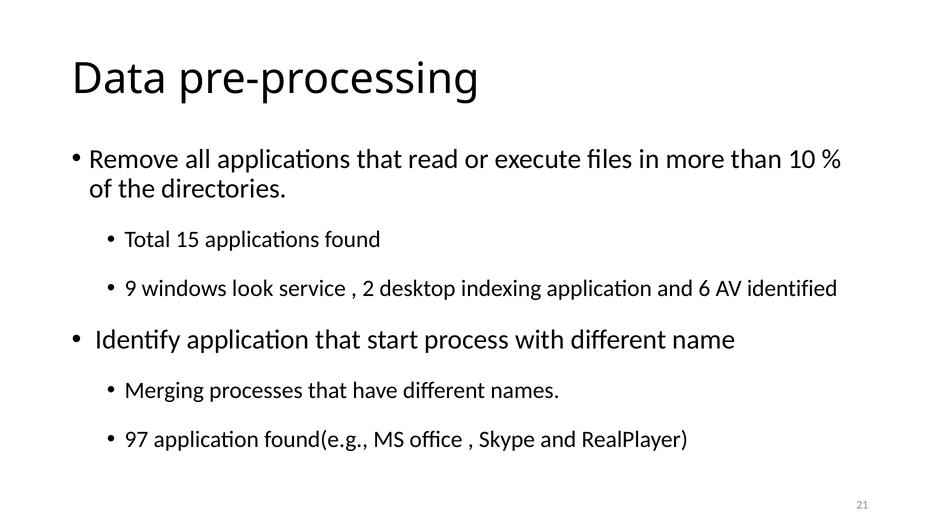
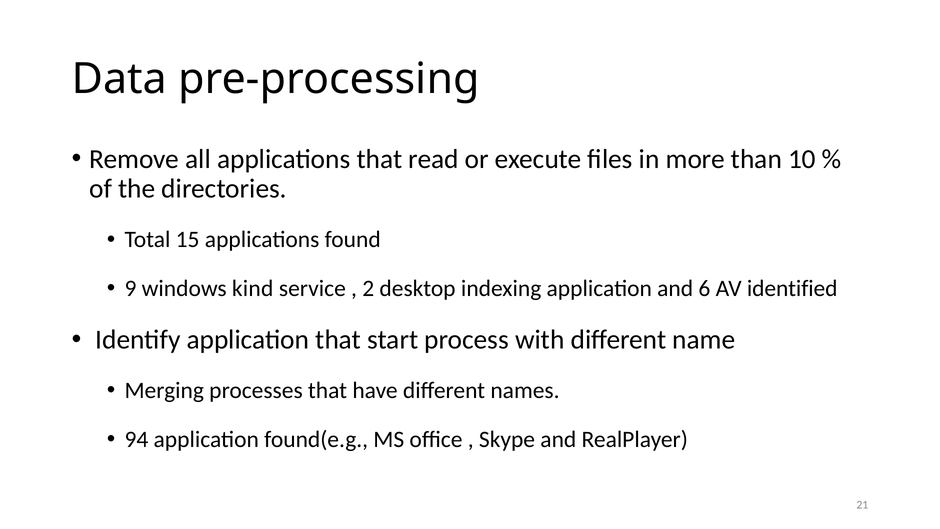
look: look -> kind (253, 288)
97: 97 -> 94 (136, 439)
